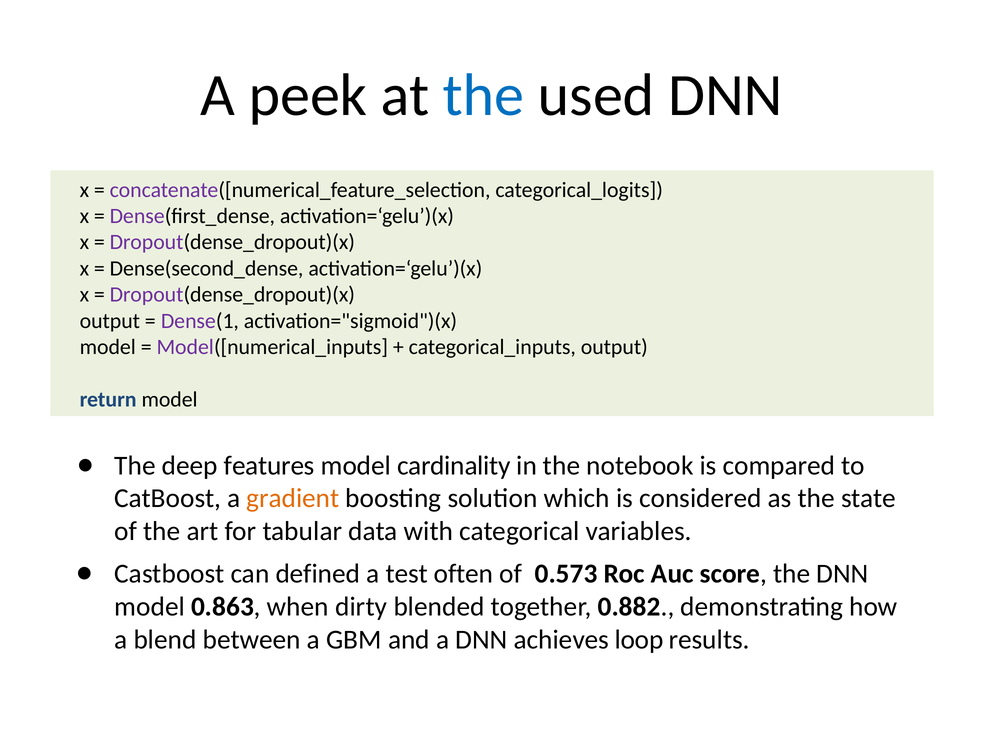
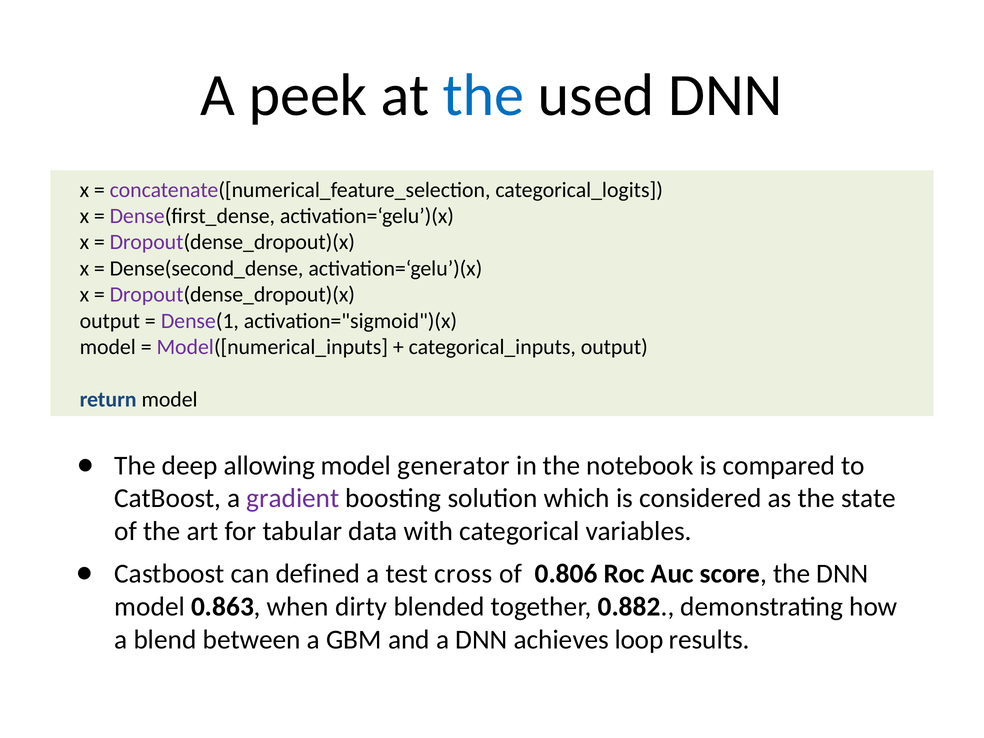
features: features -> allowing (269, 466)
cardinality: cardinality -> generator (454, 466)
gradient colour: orange -> purple (293, 498)
often: often -> cross (463, 574)
0.573: 0.573 -> 0.806 (566, 574)
